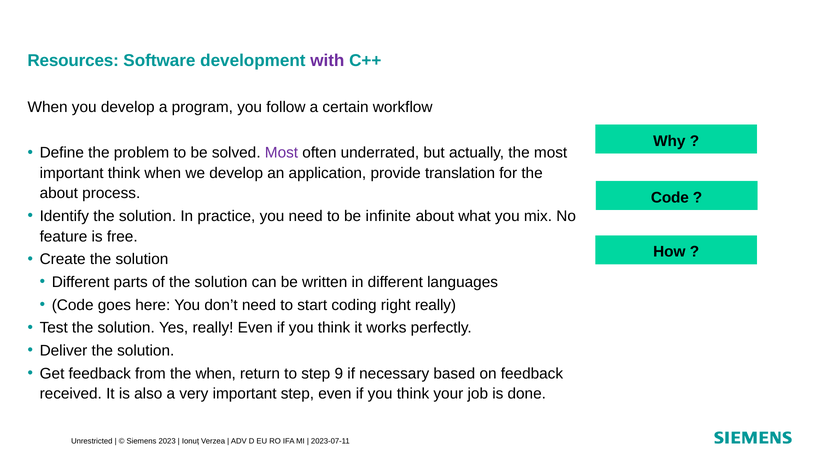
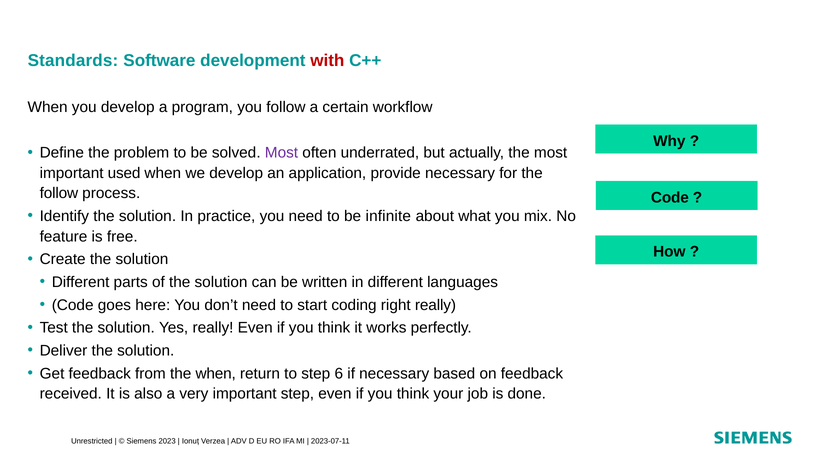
Resources: Resources -> Standards (73, 61)
with colour: purple -> red (327, 61)
important think: think -> used (124, 173)
provide translation: translation -> necessary (460, 173)
about: about -> follow (59, 193)
9: 9 -> 6 (339, 373)
